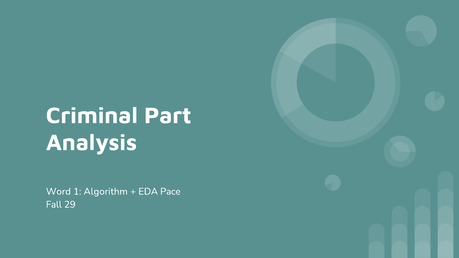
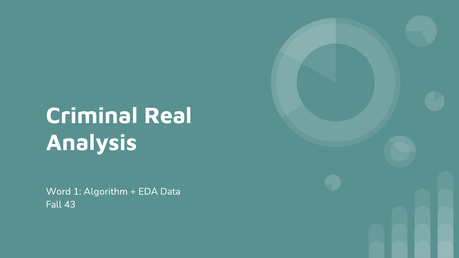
Part: Part -> Real (168, 116)
Pace: Pace -> Data (170, 192)
29: 29 -> 43 (70, 205)
